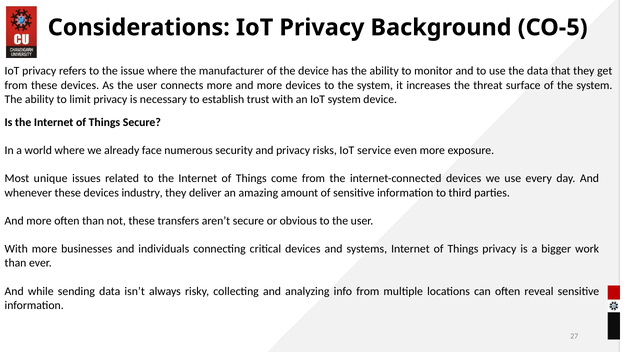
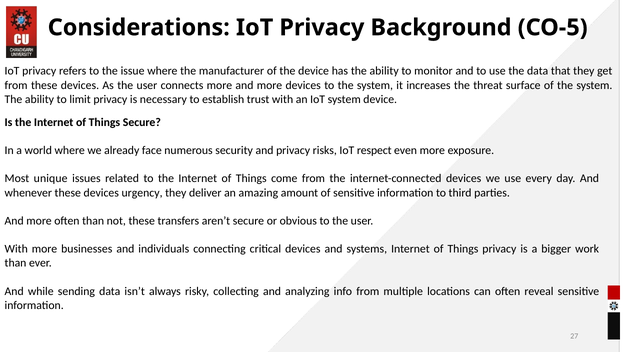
service: service -> respect (374, 151)
industry: industry -> urgency (142, 193)
